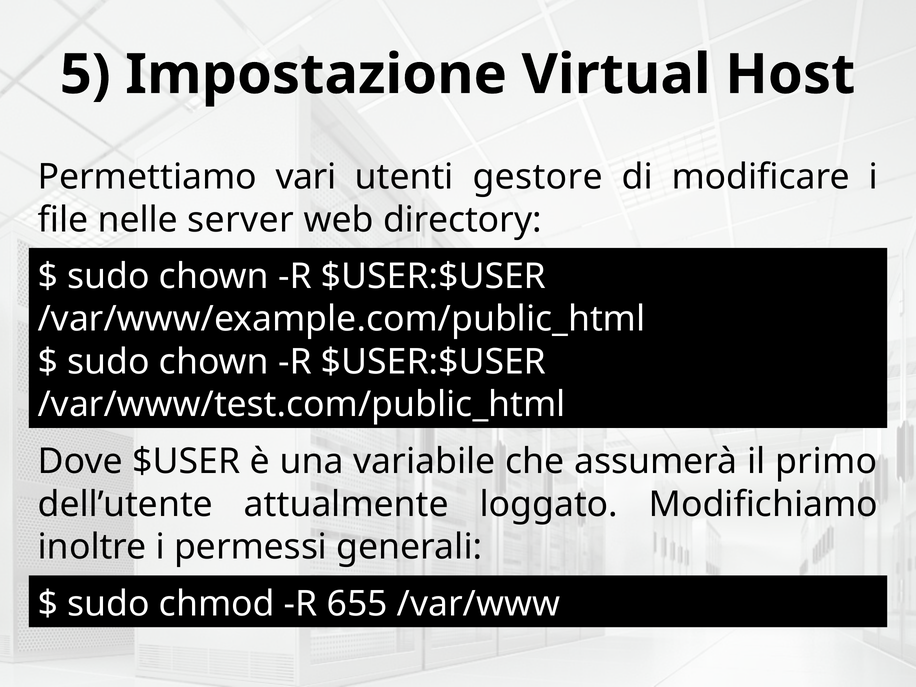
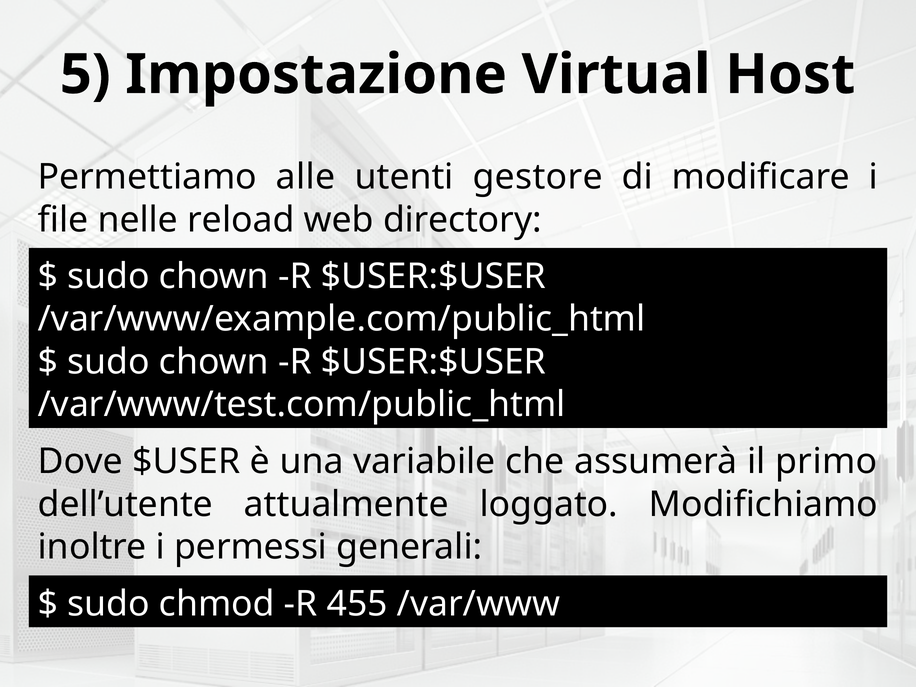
vari: vari -> alle (306, 177)
server: server -> reload (241, 220)
655: 655 -> 455 (357, 604)
